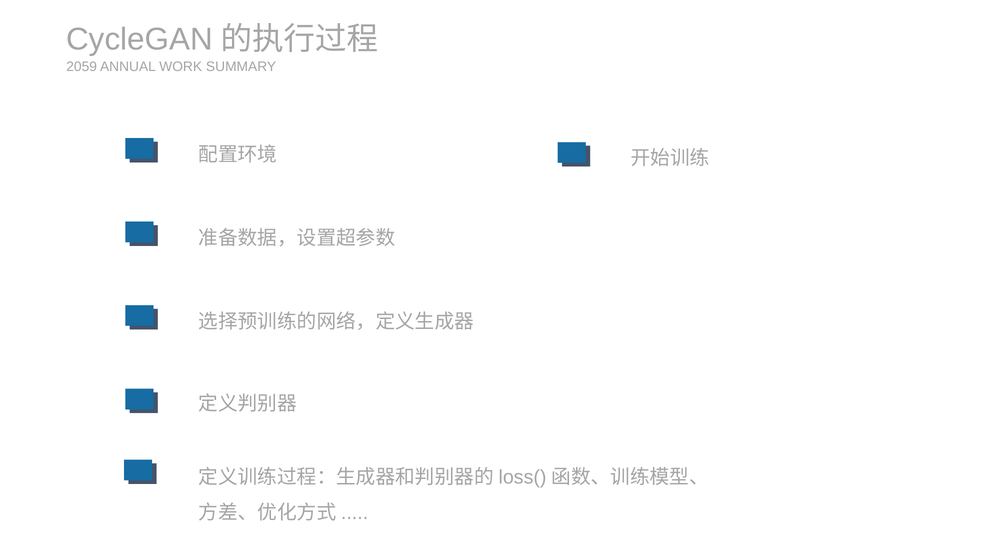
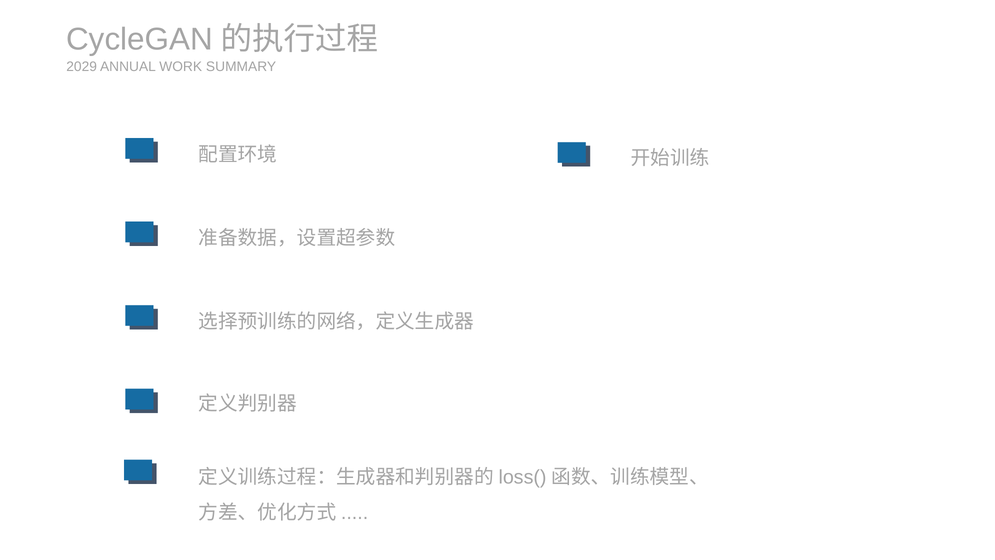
2059: 2059 -> 2029 (82, 67)
